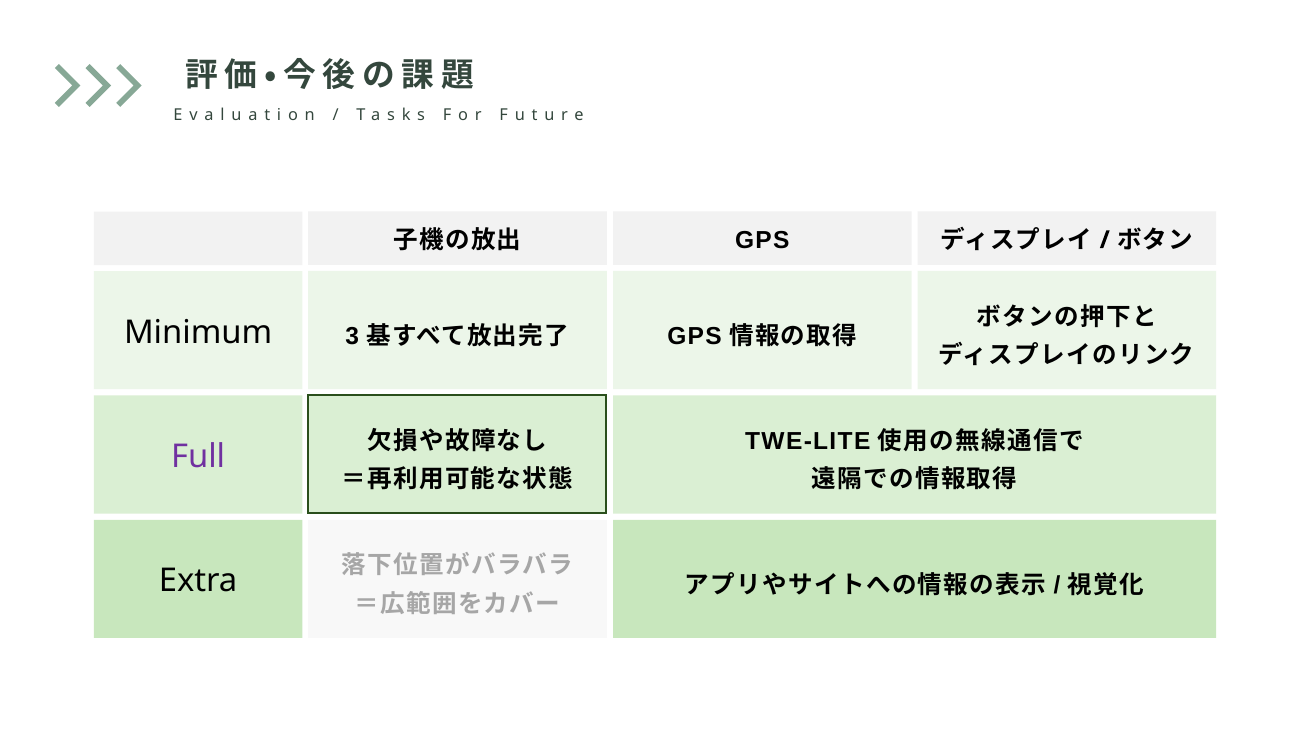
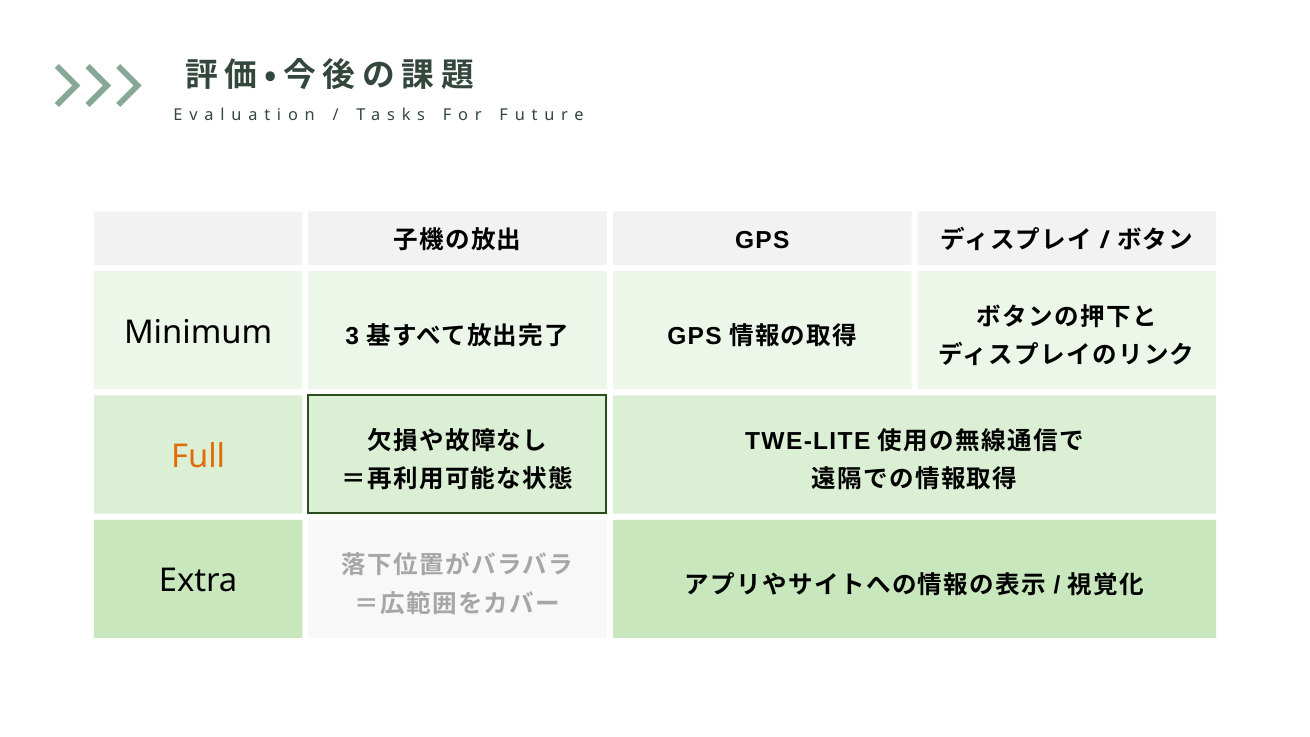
Full colour: purple -> orange (198, 457)
